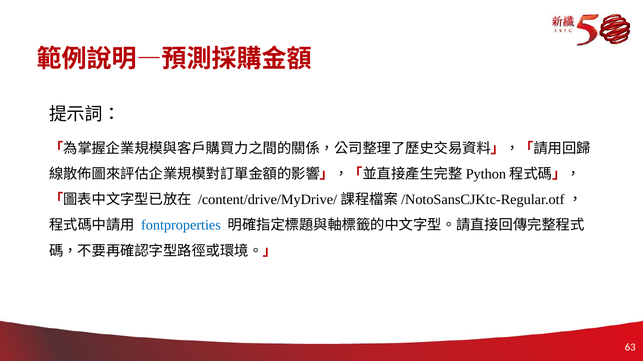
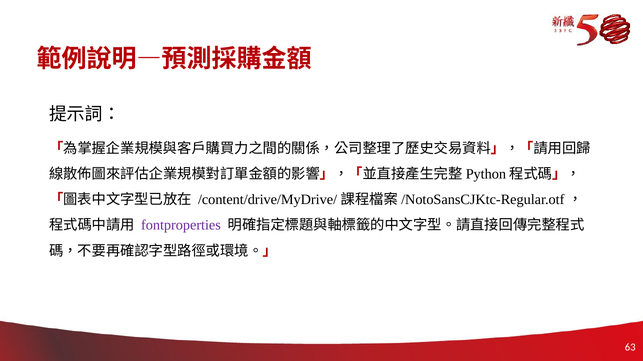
fontproperties colour: blue -> purple (181, 226)
